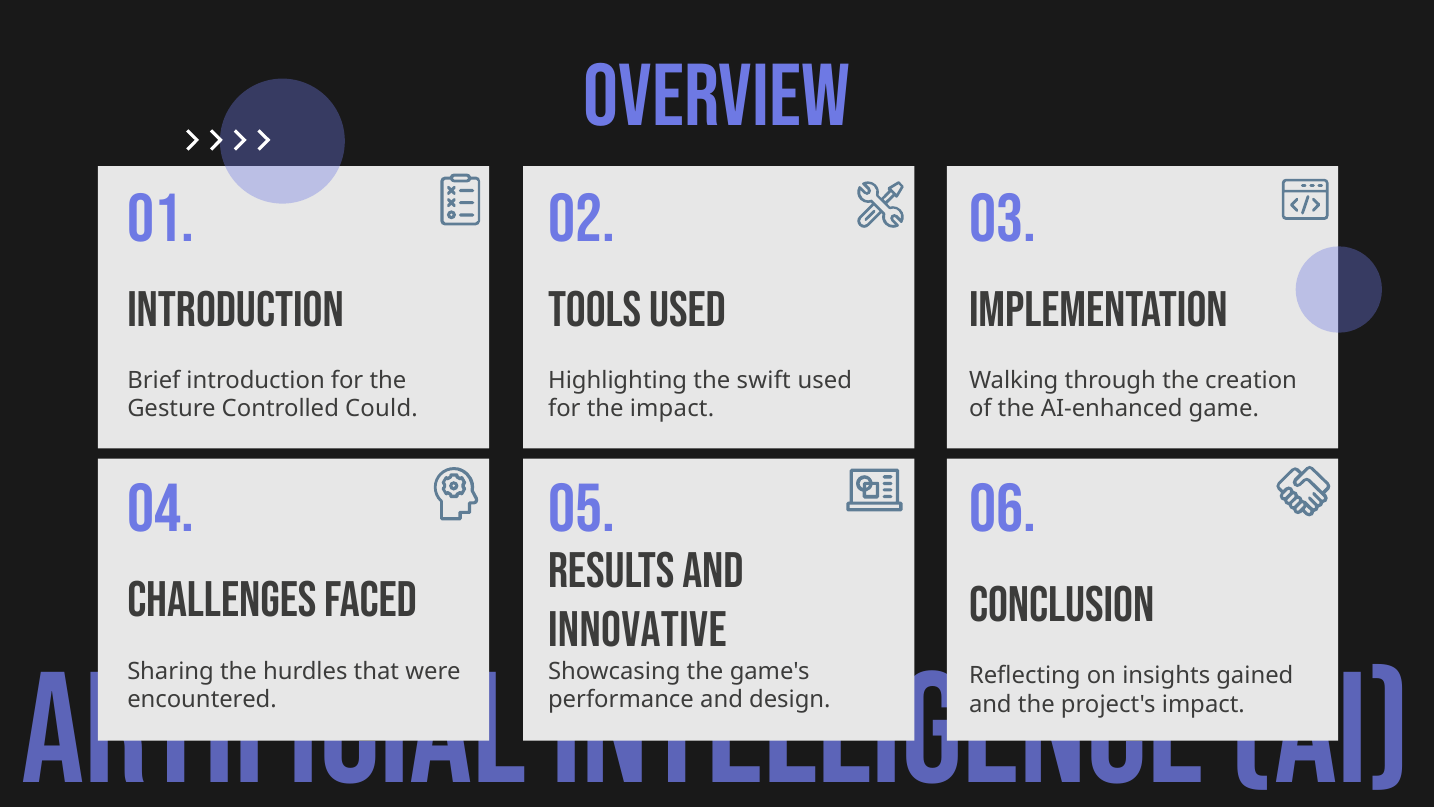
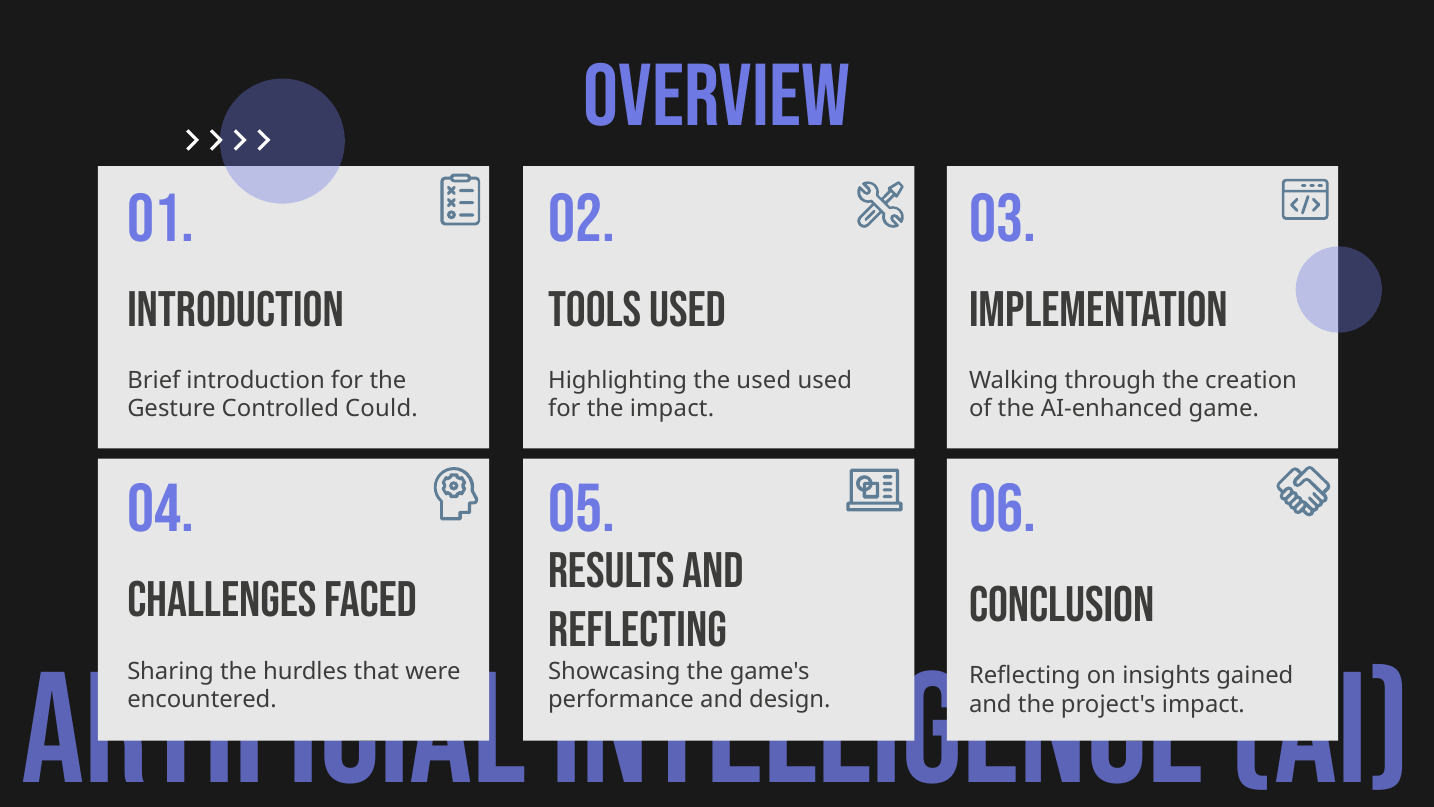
the swift: swift -> used (764, 380)
Innovative: Innovative -> Reflecting (637, 630)
